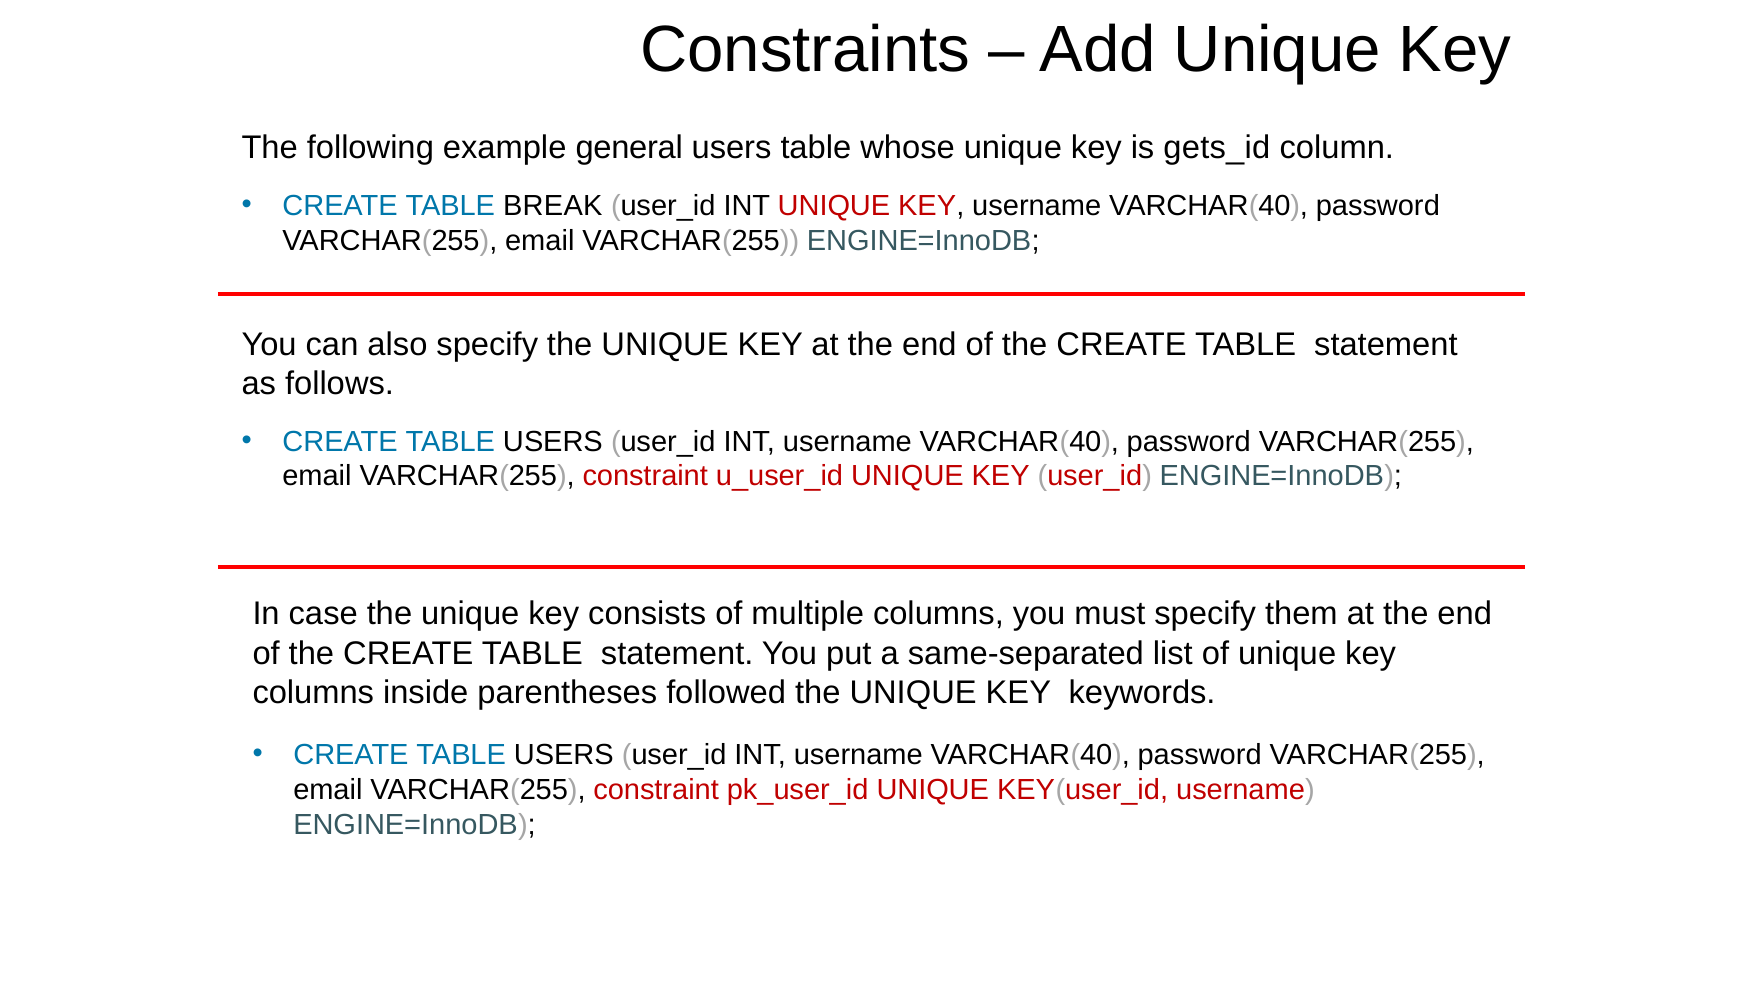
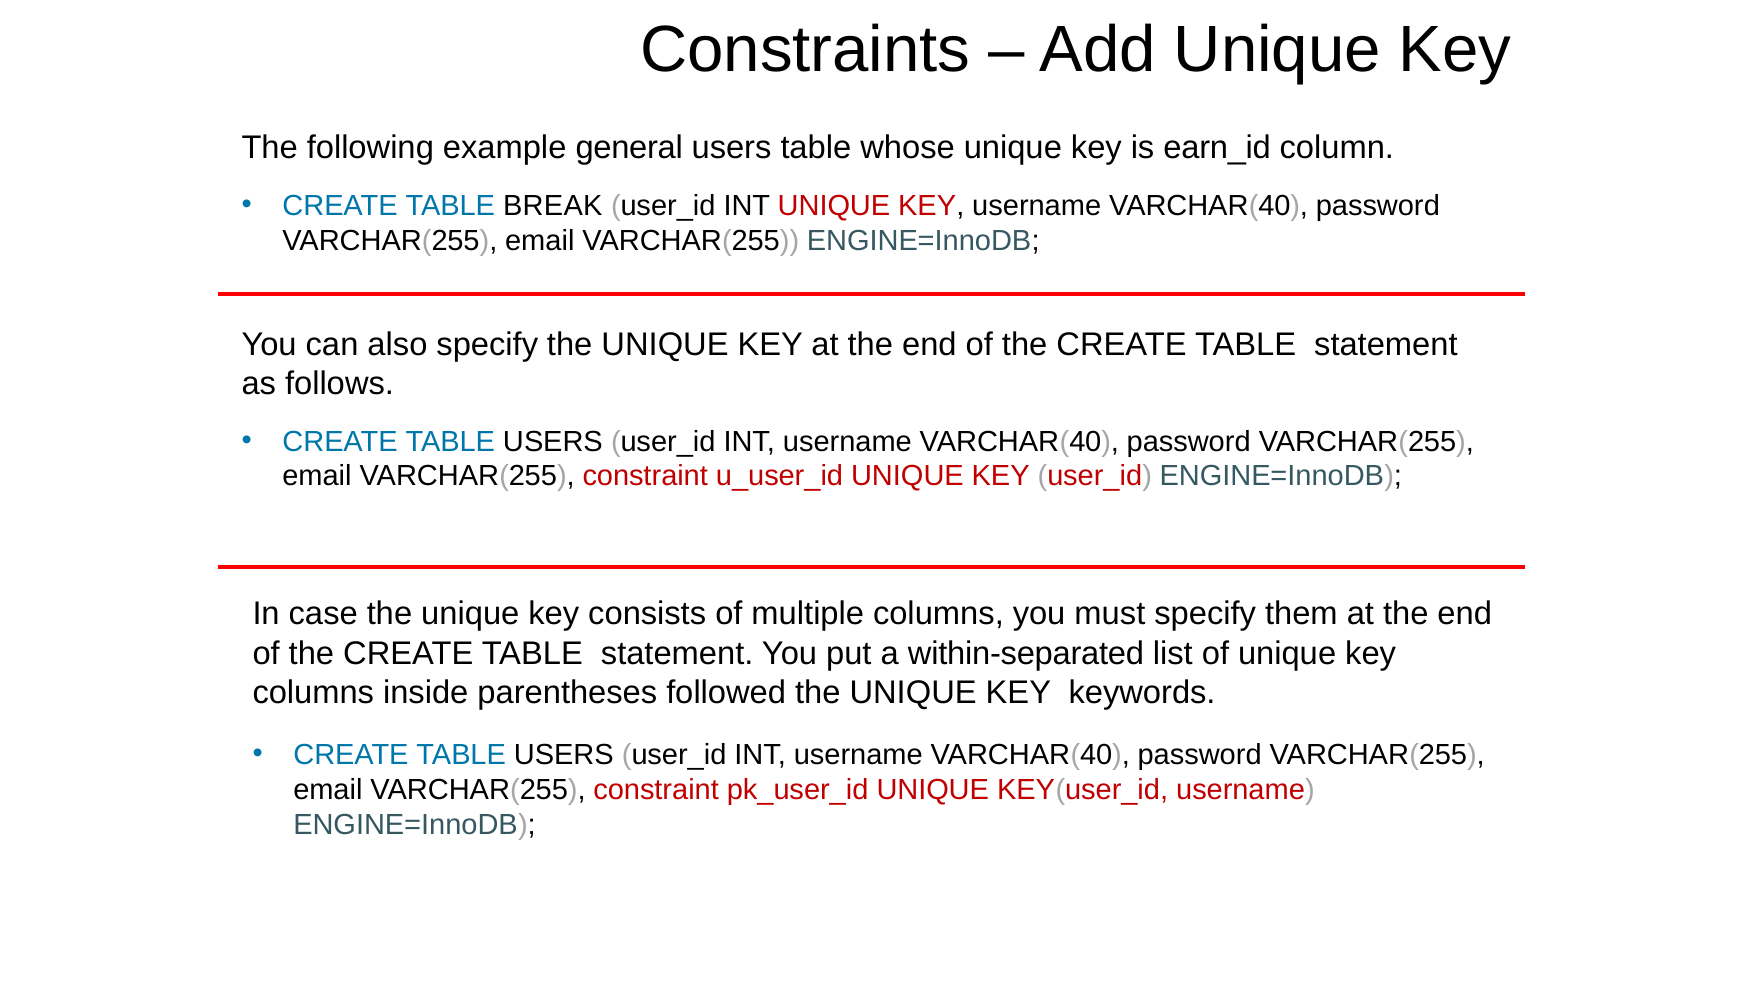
gets_id: gets_id -> earn_id (1217, 148)
same-separated: same-separated -> within-separated (1026, 653)
